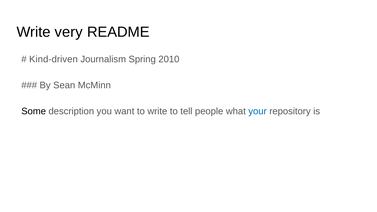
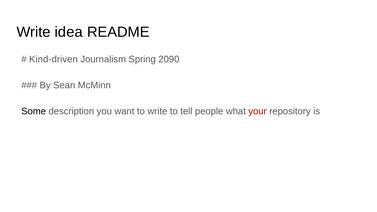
very: very -> idea (69, 32)
2010: 2010 -> 2090 (169, 59)
your colour: blue -> red (258, 111)
